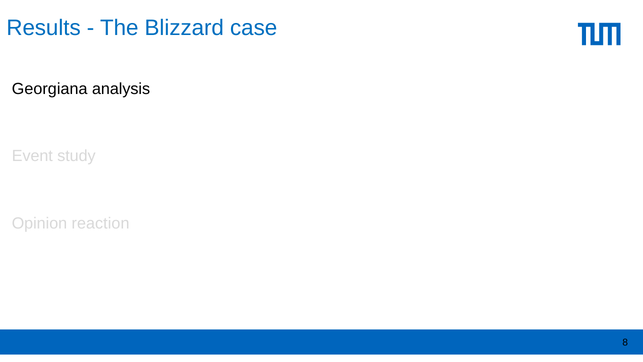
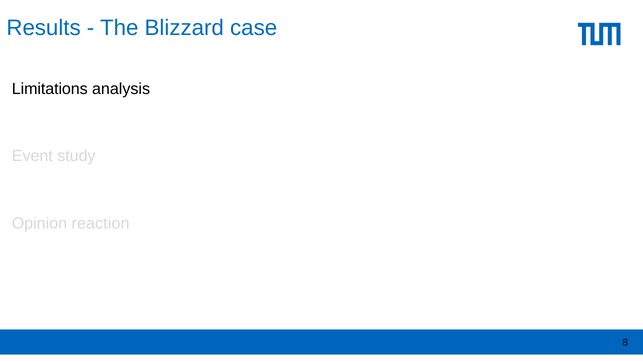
Georgiana: Georgiana -> Limitations (50, 89)
